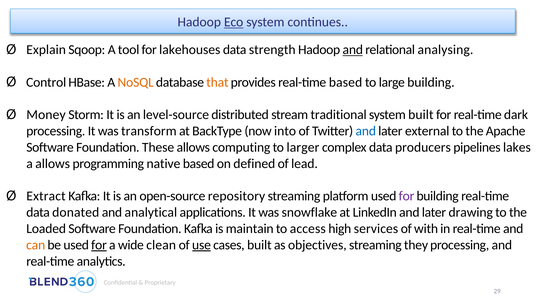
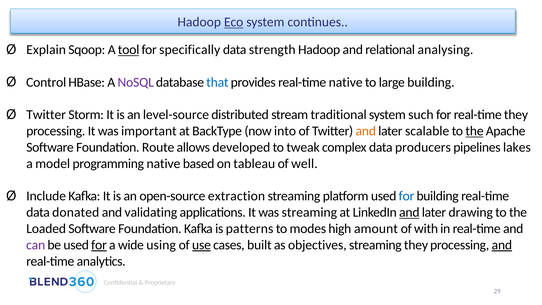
tool underline: none -> present (129, 50)
lakehouses: lakehouses -> specifically (190, 50)
and underline: present -> none (353, 50)
NoSQL colour: orange -> purple (136, 82)
that colour: orange -> blue (217, 82)
real-time based: based -> native (346, 82)
Money: Money -> Twitter (46, 115)
system built: built -> such (421, 115)
real-time dark: dark -> they (516, 115)
transform: transform -> important (149, 131)
and colour: blue -> orange (366, 131)
external: external -> scalable (427, 131)
the underline: none -> present (475, 131)
These: These -> Route (158, 147)
computing: computing -> developed (241, 147)
larger: larger -> tweak (303, 147)
a allows: allows -> model (53, 164)
defined: defined -> tableau (254, 164)
lead: lead -> well (304, 164)
Extract: Extract -> Include (46, 196)
repository: repository -> extraction (236, 196)
for colour: purple -> blue (407, 196)
analytical: analytical -> validating (151, 212)
was snowflake: snowflake -> streaming (309, 212)
and underline: none -> present (409, 212)
maintain: maintain -> patterns (250, 229)
access: access -> modes (308, 229)
services: services -> amount (376, 229)
can colour: orange -> purple (36, 245)
clean: clean -> using (161, 245)
and underline: none -> present (502, 245)
